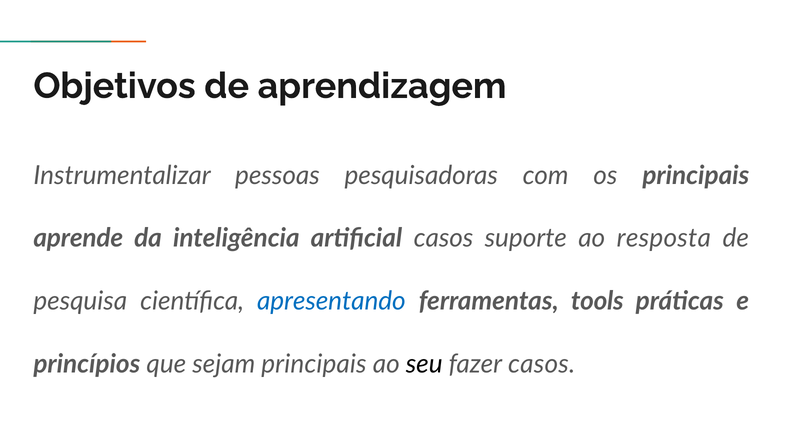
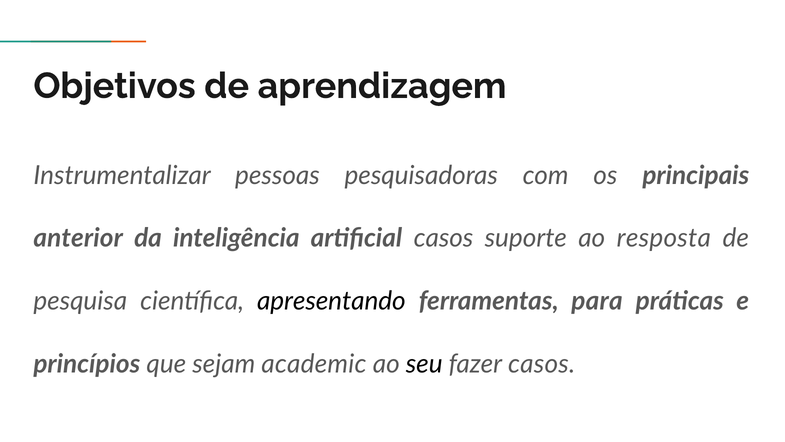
aprende: aprende -> anterior (78, 238)
apresentando colour: blue -> black (331, 301)
tools: tools -> para (597, 301)
sejam principais: principais -> academic (314, 364)
